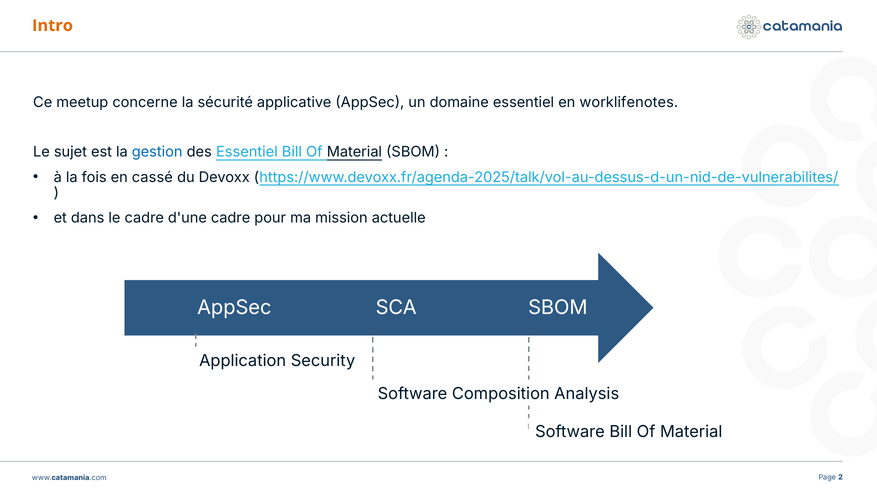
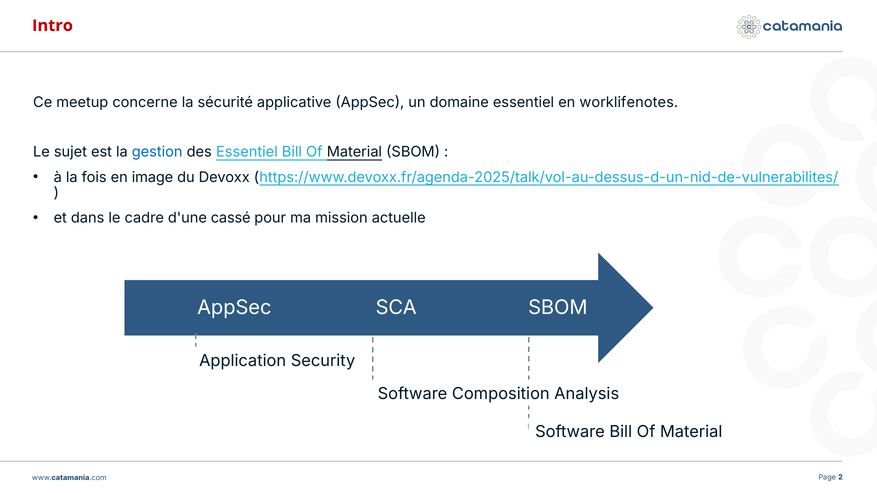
Intro colour: orange -> red (52, 26)
cassé: cassé -> image (153, 177)
d'une cadre: cadre -> cassé (231, 218)
